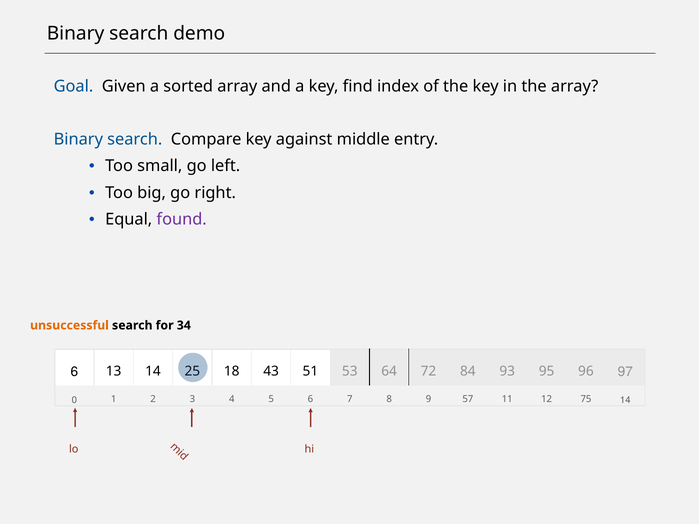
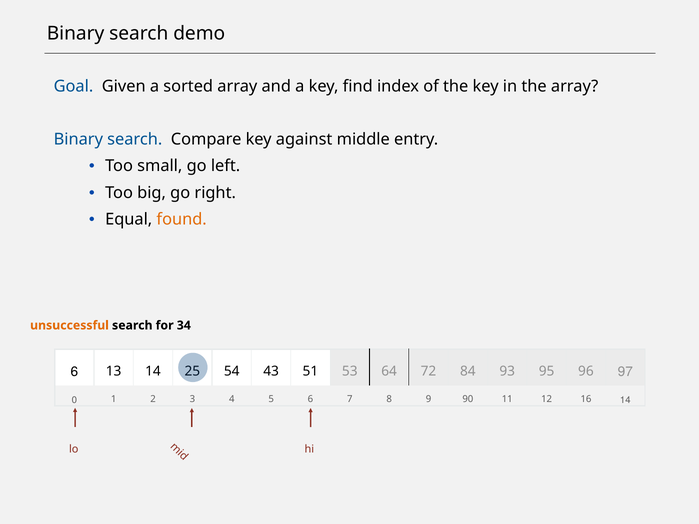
found colour: purple -> orange (182, 219)
18: 18 -> 54 (232, 371)
57: 57 -> 90 (468, 399)
75: 75 -> 16 (586, 399)
